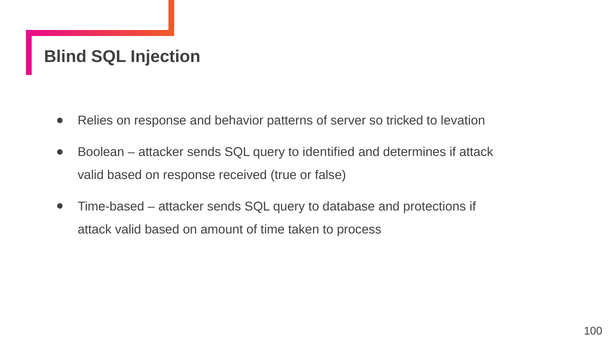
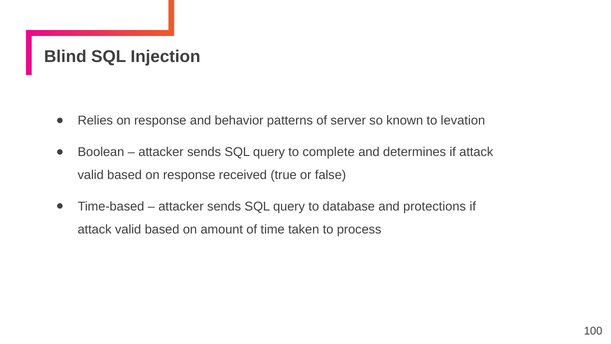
tricked: tricked -> known (405, 121)
identified: identified -> complete (329, 152)
